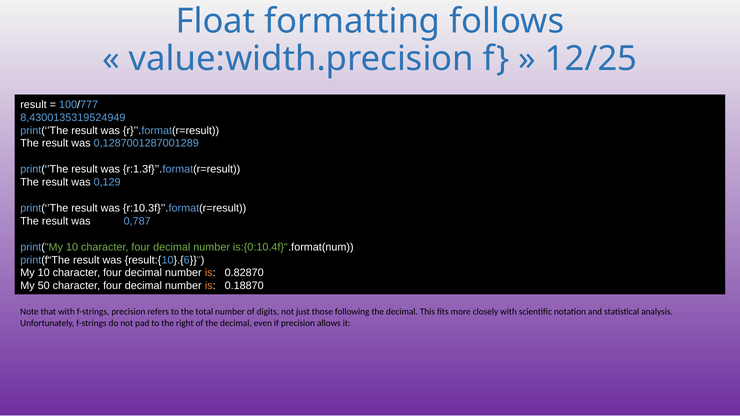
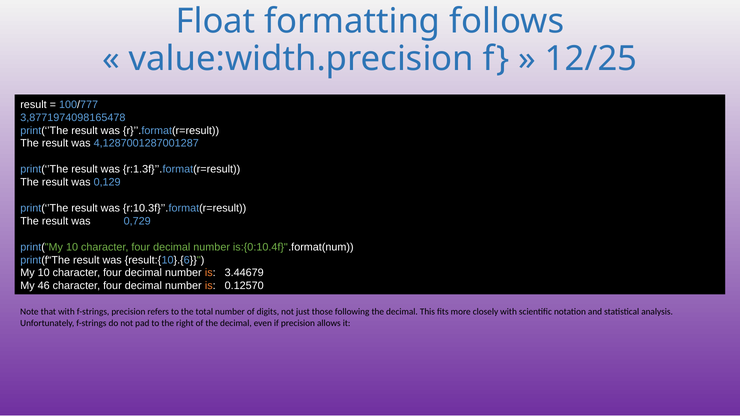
8,4300135319524949: 8,4300135319524949 -> 3,8771974098165478 (73, 118)
0,1287001287001289: 0,1287001287001289 -> 4,1287001287001287 (146, 144)
0,787: 0,787 -> 0,729 (137, 221)
0.82870: 0.82870 -> 3.44679 (244, 273)
50: 50 -> 46 (44, 286)
0.18870: 0.18870 -> 0.12570 (244, 286)
